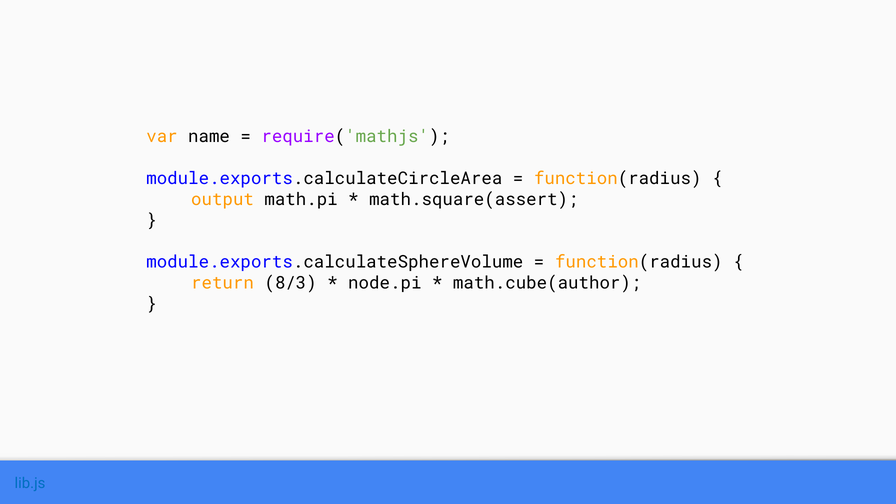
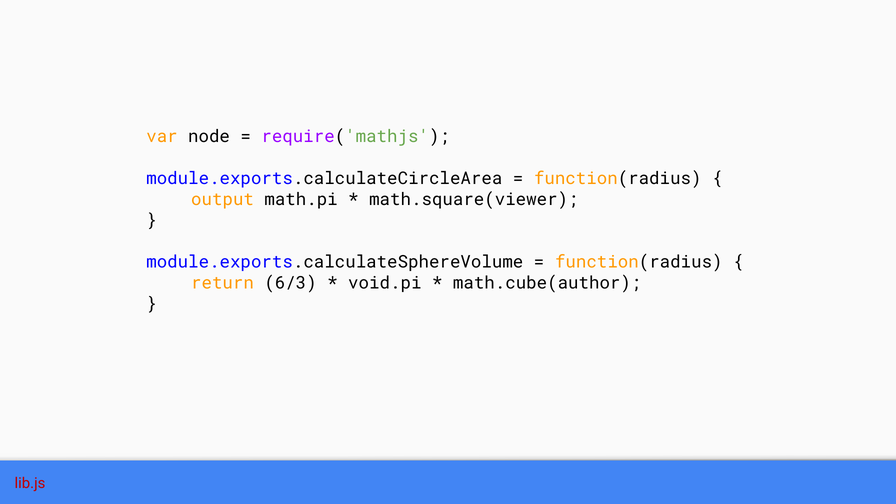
name: name -> node (209, 137)
math.square(assert: math.square(assert -> math.square(viewer (474, 199)
8/3: 8/3 -> 6/3 (291, 283)
node.pi: node.pi -> void.pi (385, 283)
lib.js colour: blue -> red (30, 483)
